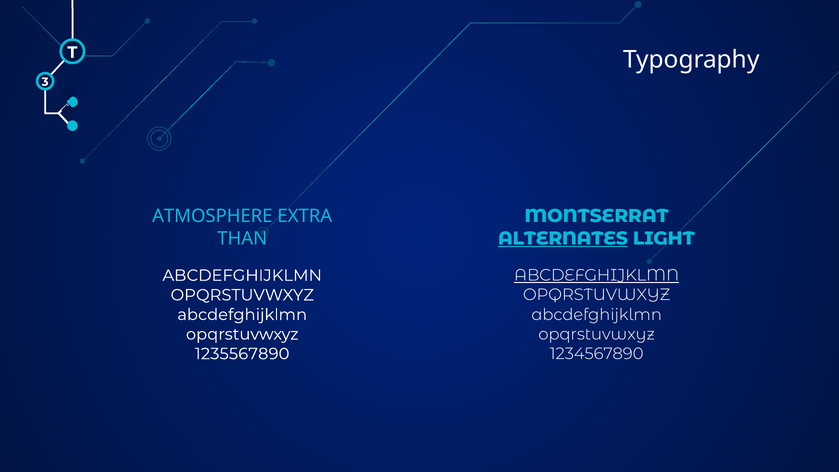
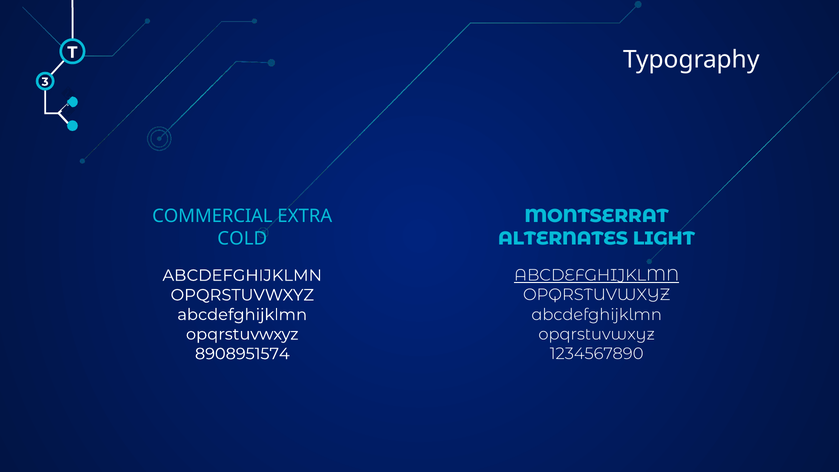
ATMOSPHERE: ATMOSPHERE -> COMMERCIAL (212, 216)
ALTERNATES underline: present -> none (563, 239)
THAN: THAN -> COLD (242, 239)
1235567890: 1235567890 -> 8908951574 (242, 354)
